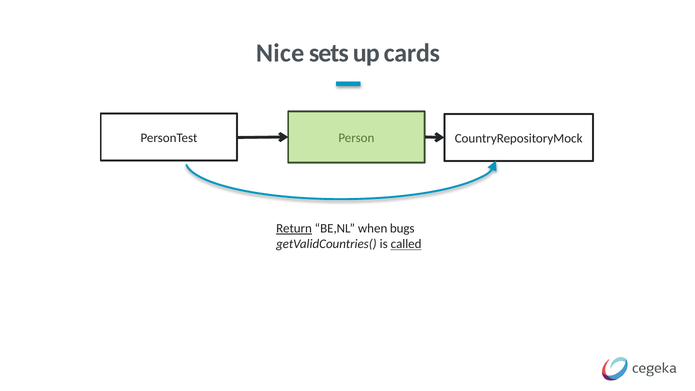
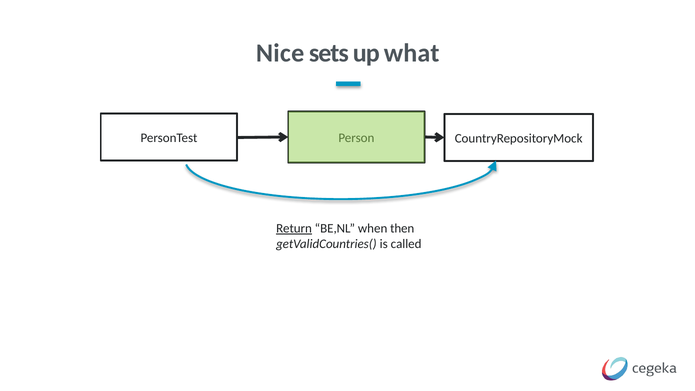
cards: cards -> what (412, 53)
bugs: bugs -> then (402, 229)
called underline: present -> none (406, 244)
